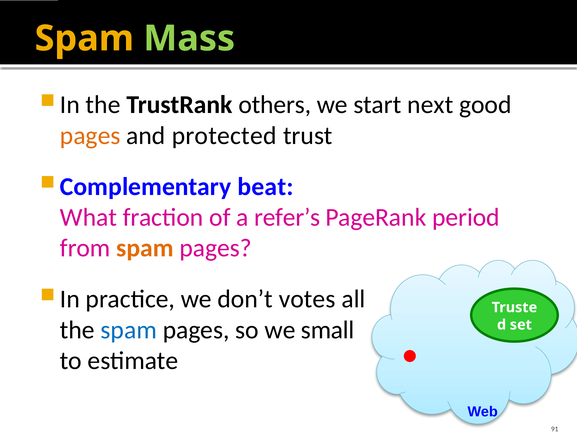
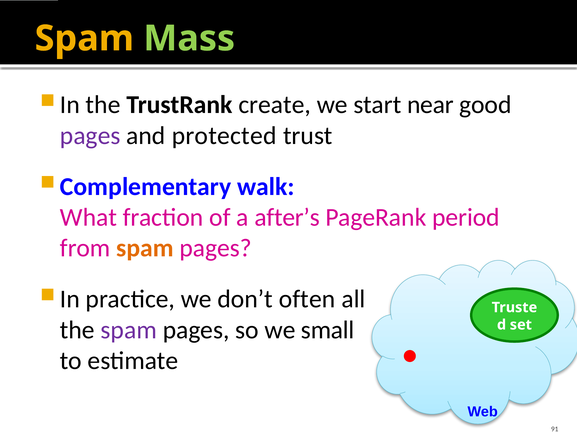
others: others -> create (275, 105)
next: next -> near (430, 105)
pages colour: orange -> purple (90, 135)
beat: beat -> walk (266, 186)
refer’s: refer’s -> after’s (287, 217)
votes: votes -> often (307, 299)
spam colour: blue -> purple (129, 330)
